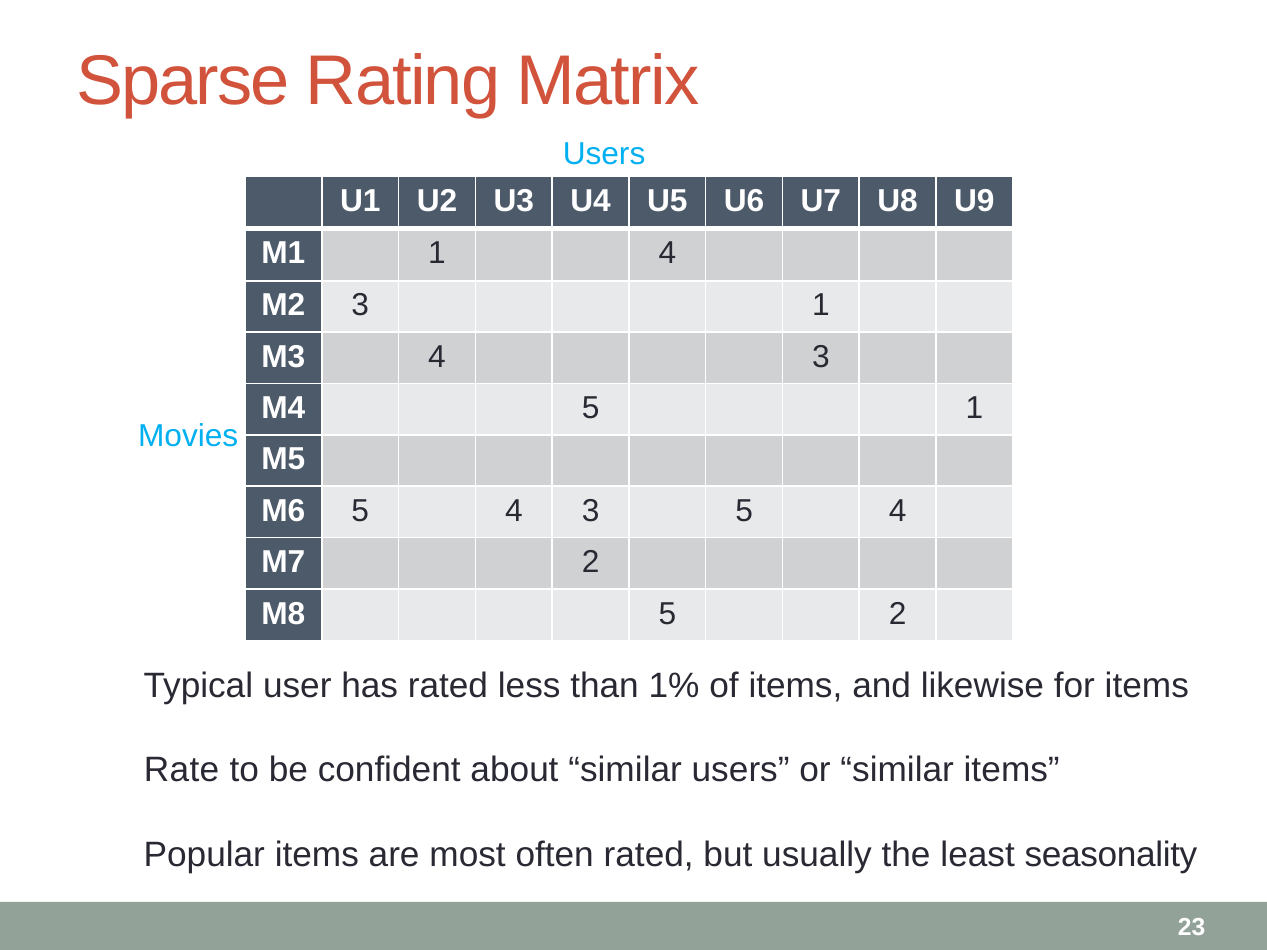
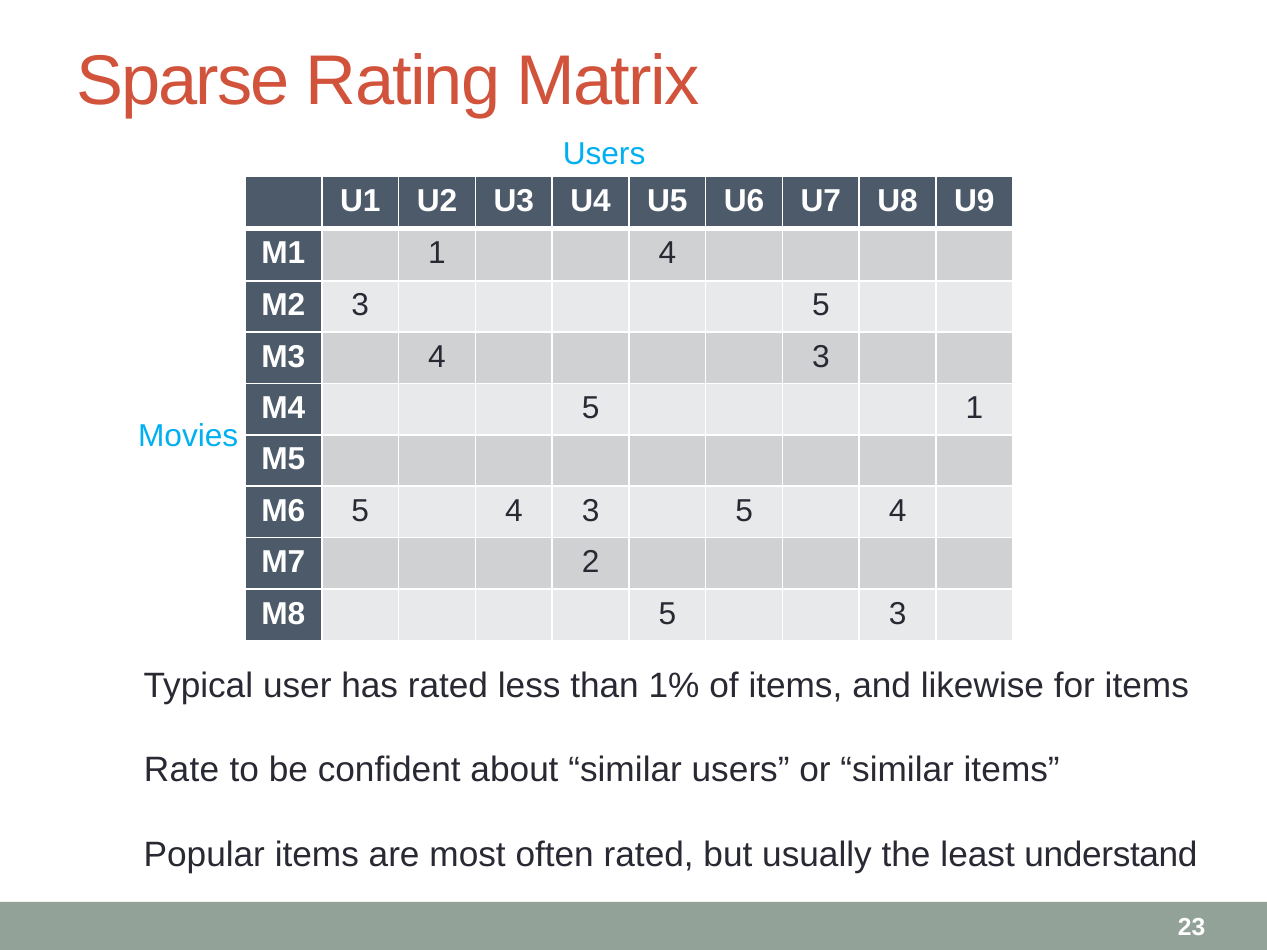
M2 3 1: 1 -> 5 (821, 305)
5 2: 2 -> 3 (898, 614)
seasonality: seasonality -> understand (1111, 855)
